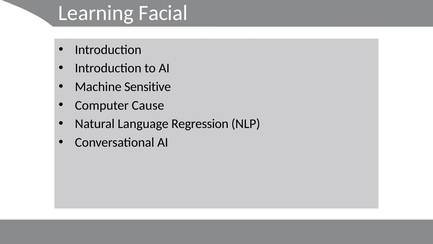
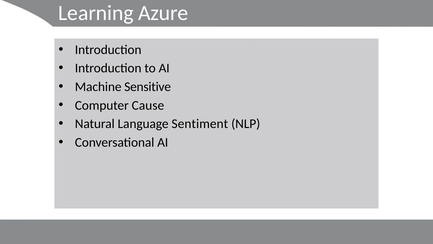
Facial: Facial -> Azure (163, 13)
Regression: Regression -> Sentiment (200, 124)
